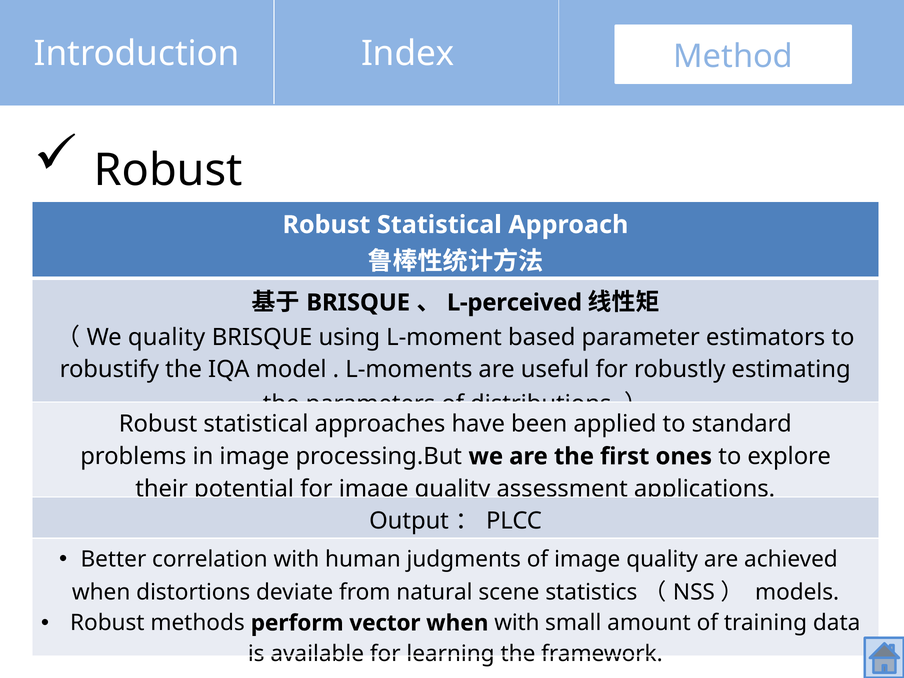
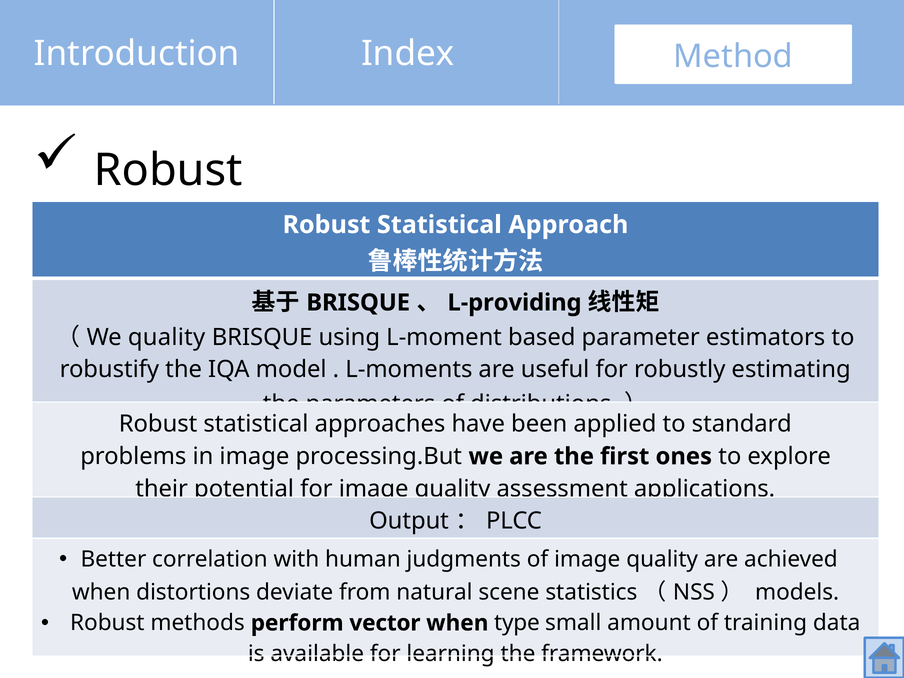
L-perceived: L-perceived -> L-providing (514, 303)
when with: with -> type (517, 623)
